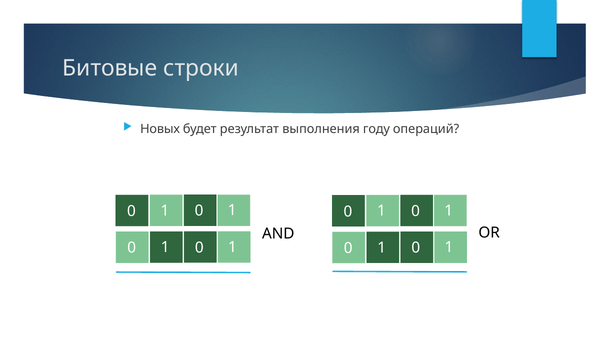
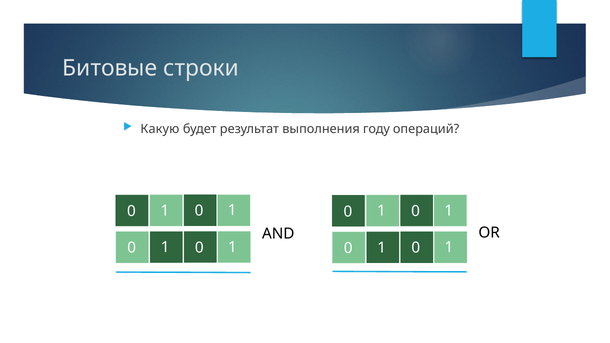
Новых: Новых -> Какую (160, 129)
